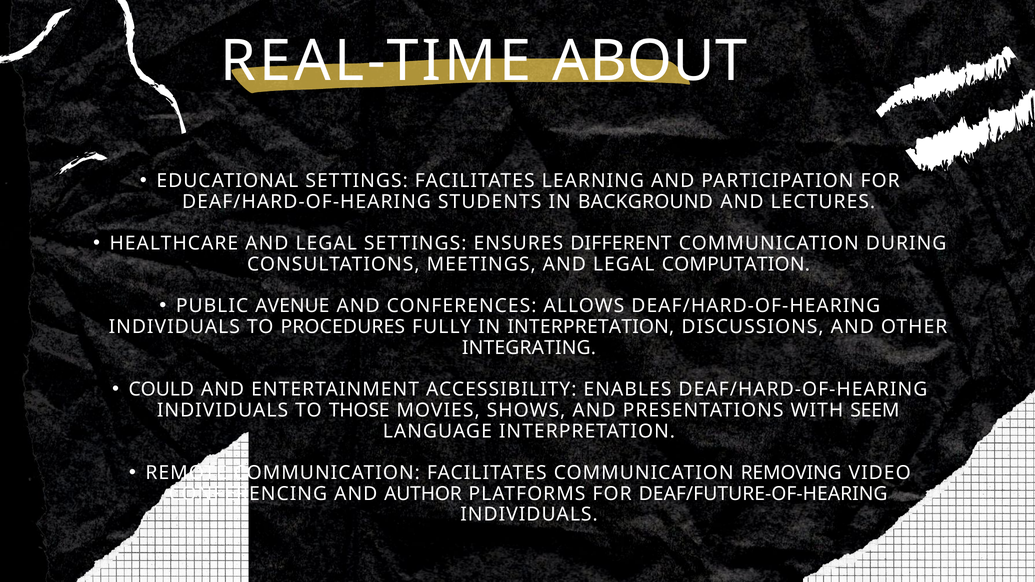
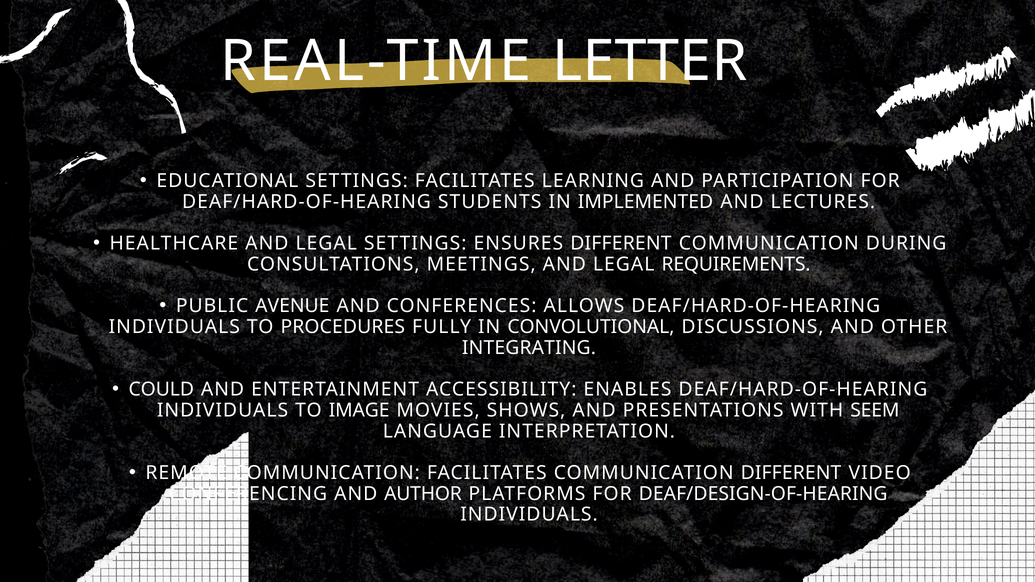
ABOUT: ABOUT -> LETTER (650, 61)
BACKGROUND: BACKGROUND -> IMPLEMENTED (646, 202)
COMPUTATION: COMPUTATION -> REQUIREMENTS (736, 264)
IN INTERPRETATION: INTERPRETATION -> CONVOLUTIONAL (591, 327)
THOSE: THOSE -> IMAGE (359, 410)
COMMUNICATION REMOVING: REMOVING -> DIFFERENT (791, 473)
DEAF/FUTURE-OF-HEARING: DEAF/FUTURE-OF-HEARING -> DEAF/DESIGN-OF-HEARING (763, 494)
